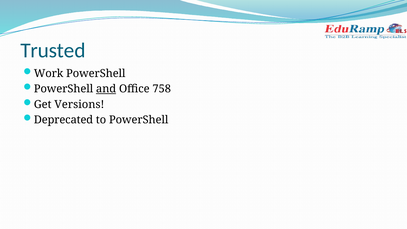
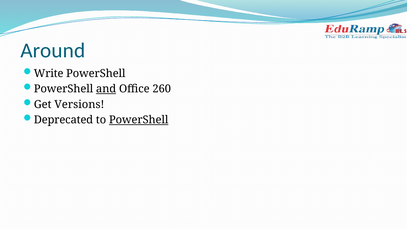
Trusted: Trusted -> Around (53, 50)
Work: Work -> Write (49, 74)
758: 758 -> 260 (162, 89)
PowerShell underline: none -> present (139, 120)
